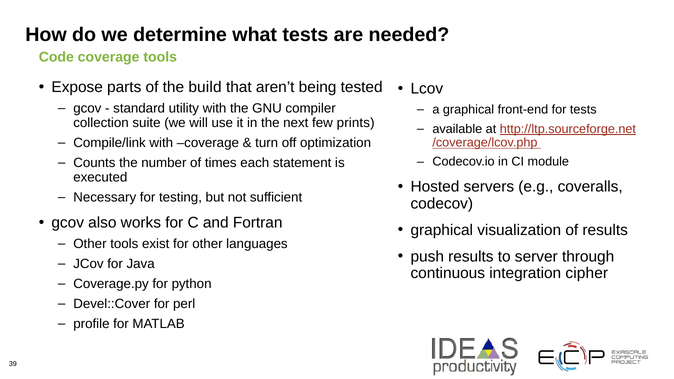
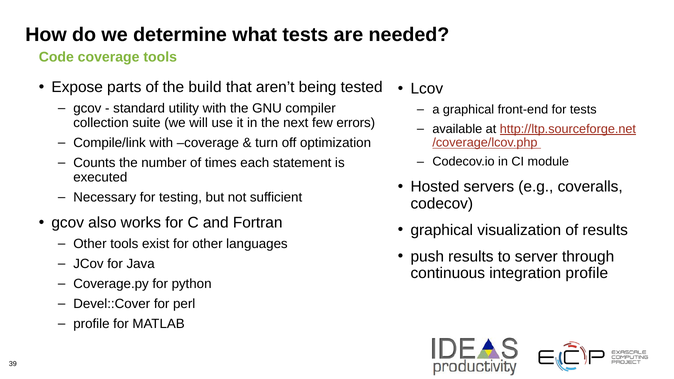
prints: prints -> errors (356, 123)
integration cipher: cipher -> profile (587, 273)
